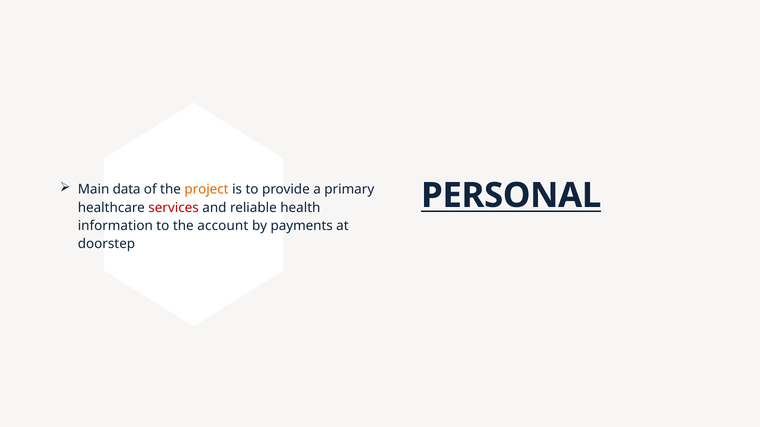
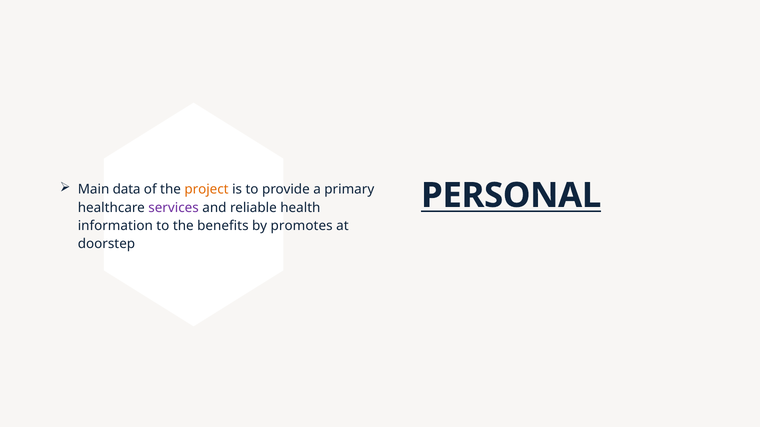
services colour: red -> purple (174, 208)
account: account -> benefits (223, 226)
payments: payments -> promotes (302, 226)
